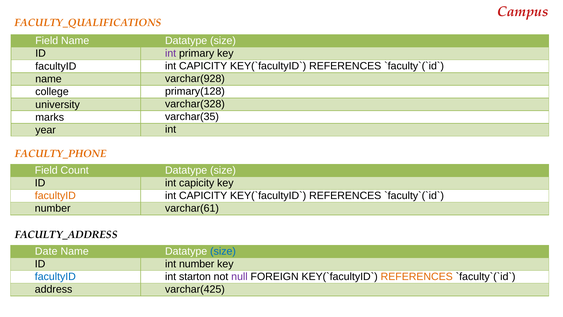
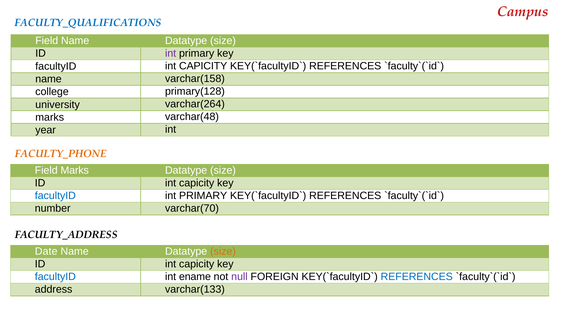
FACULTY_QUALIFICATIONS colour: orange -> blue (88, 23)
varchar(928: varchar(928 -> varchar(158 (195, 79)
varchar(328: varchar(328 -> varchar(264 (195, 104)
varchar(35: varchar(35 -> varchar(48 (192, 117)
Field Count: Count -> Marks (75, 170)
facultyID colour: orange -> blue (55, 195)
CAPICITY: CAPICITY -> PRIMARY (203, 195)
varchar(61: varchar(61 -> varchar(70 (192, 208)
size colour: blue -> orange (223, 251)
number: number -> capicity (197, 264)
starton: starton -> ename (195, 276)
REFERENCES colour: orange -> blue (417, 276)
varchar(425: varchar(425 -> varchar(133 (195, 289)
